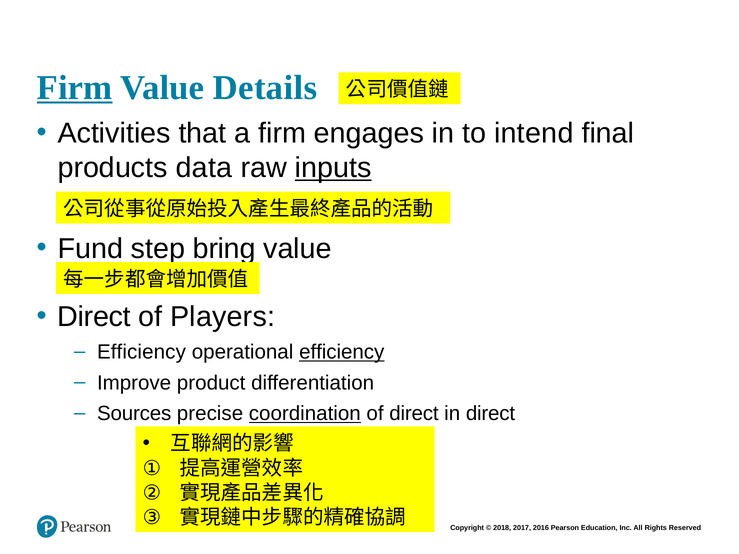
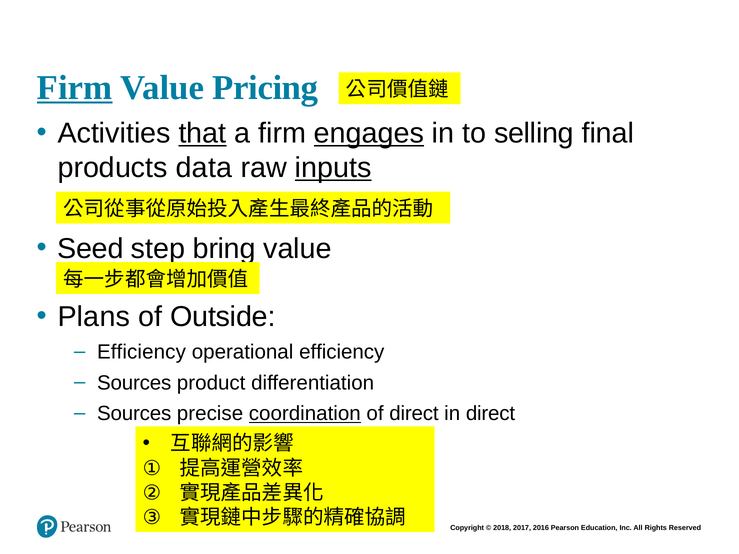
Details: Details -> Pricing (265, 88)
that underline: none -> present (202, 134)
engages underline: none -> present (369, 134)
intend: intend -> selling (534, 134)
Fund: Fund -> Seed (90, 249)
Direct: Direct -> Plans (94, 317)
Players: Players -> Outside (223, 317)
efficiency underline: present -> none (342, 352)
Improve: Improve -> Sources (134, 383)
